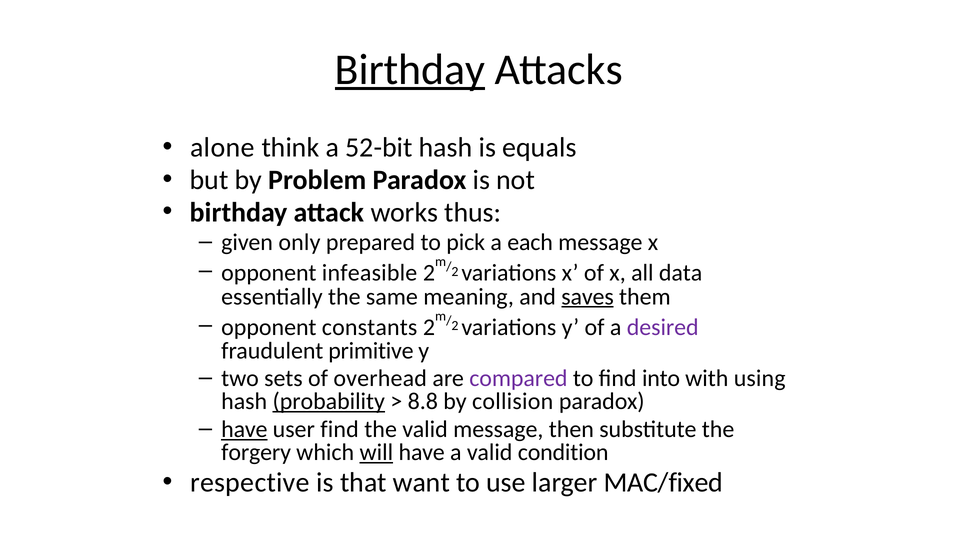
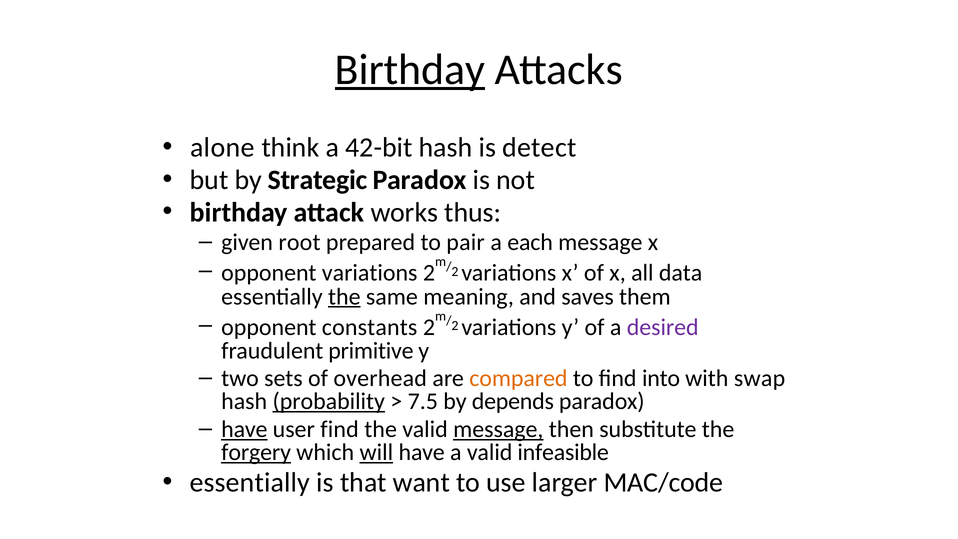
52-bit: 52-bit -> 42-bit (379, 148)
equals: equals -> detect (539, 148)
Problem: Problem -> Strategic (318, 180)
only: only -> root (299, 242)
pick: pick -> pair (466, 242)
opponent infeasible: infeasible -> variations (370, 273)
the underline: none -> present (344, 297)
saves underline: present -> none (588, 297)
compared colour: purple -> orange (518, 378)
using: using -> swap (760, 378)
8.8: 8.8 -> 7.5 (423, 401)
collision: collision -> depends (513, 401)
message underline: none -> present (498, 429)
forgery underline: none -> present (256, 452)
condition: condition -> infeasible (563, 452)
respective: respective -> essentially (250, 483)
MAC/fixed: MAC/fixed -> MAC/code (663, 483)
